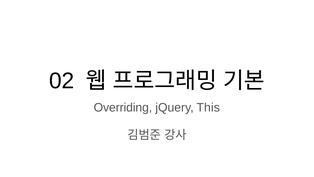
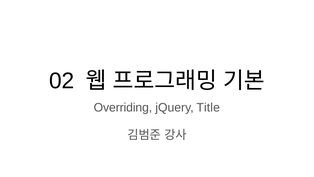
This: This -> Title (208, 107)
